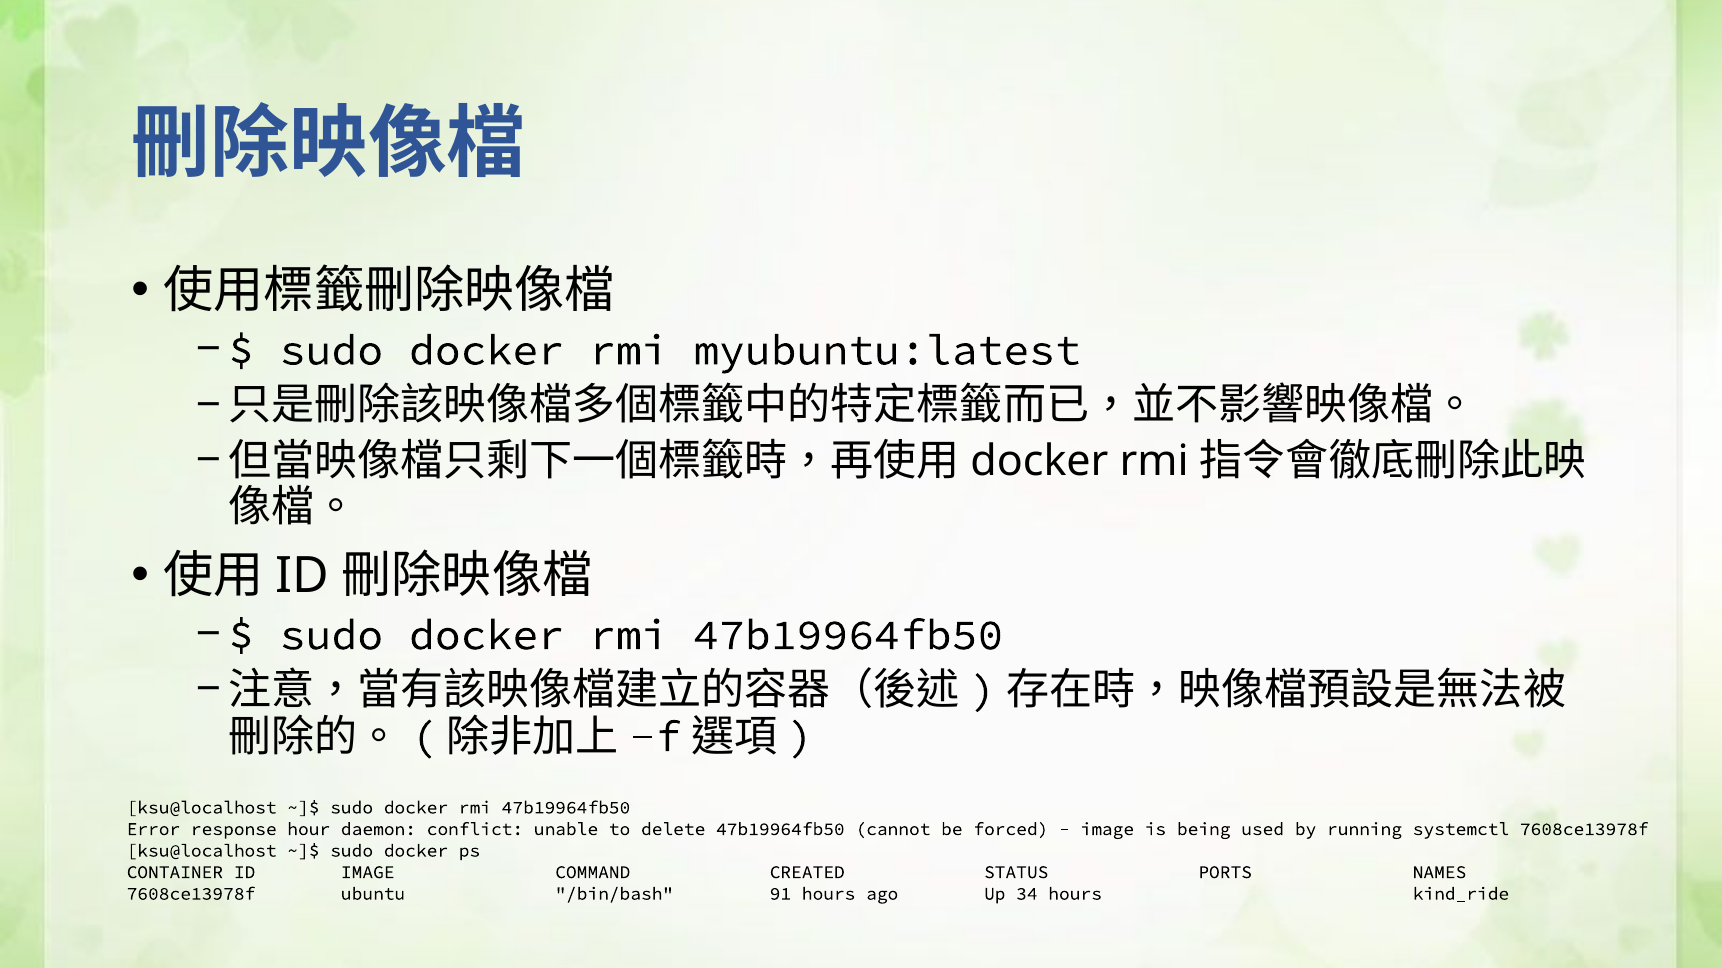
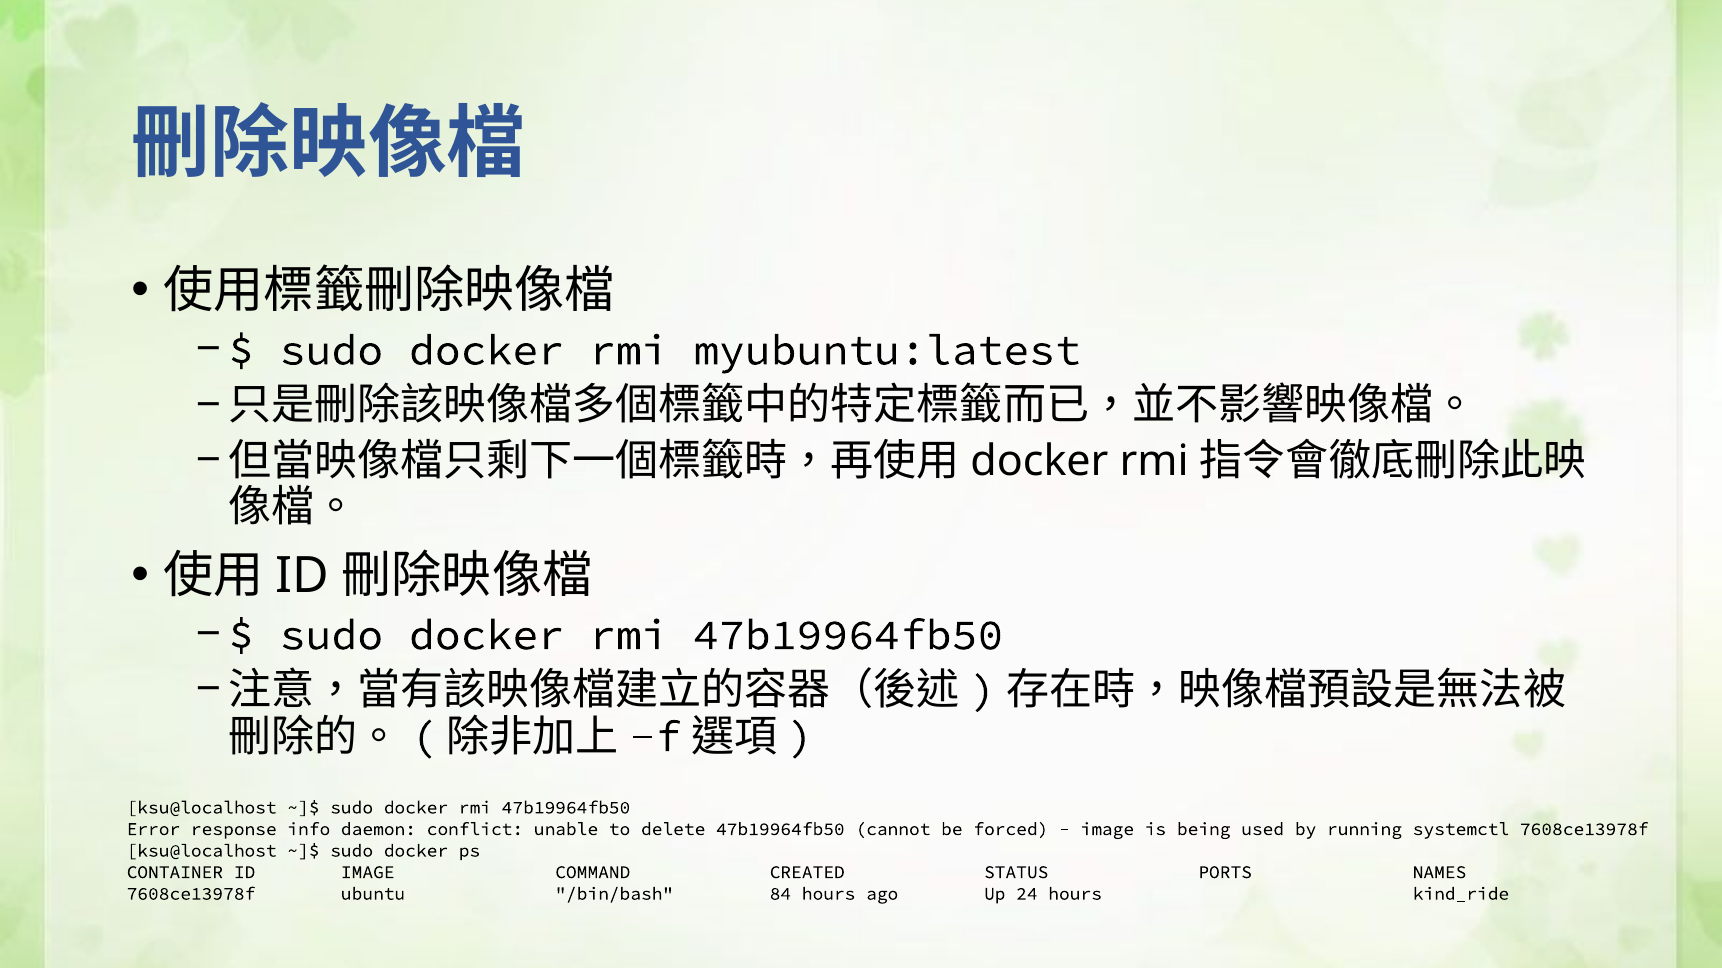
hour: hour -> info (309, 830)
91: 91 -> 84 (780, 894)
34: 34 -> 24 (1027, 894)
